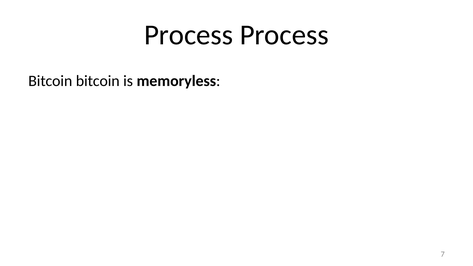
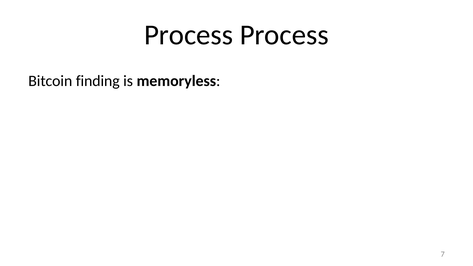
Bitcoin bitcoin: bitcoin -> finding (98, 81)
